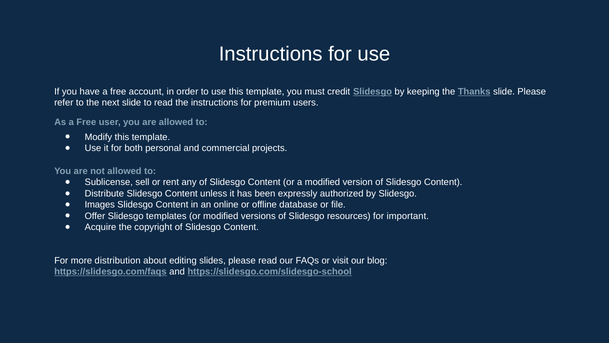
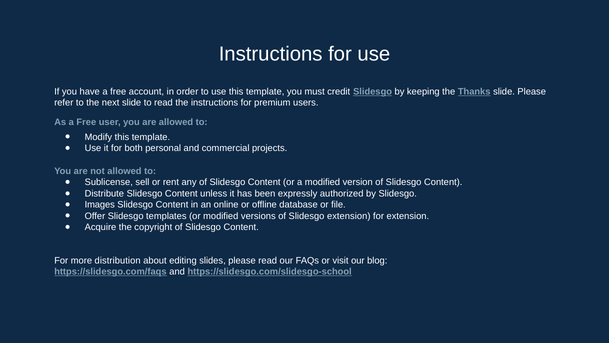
Slidesgo resources: resources -> extension (349, 216)
for important: important -> extension (408, 216)
